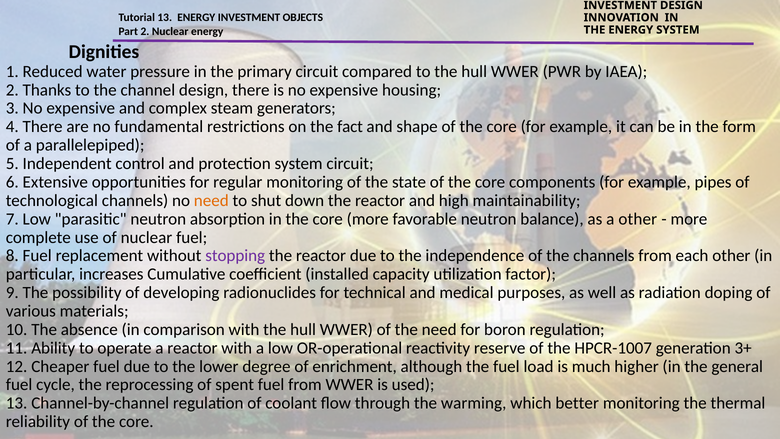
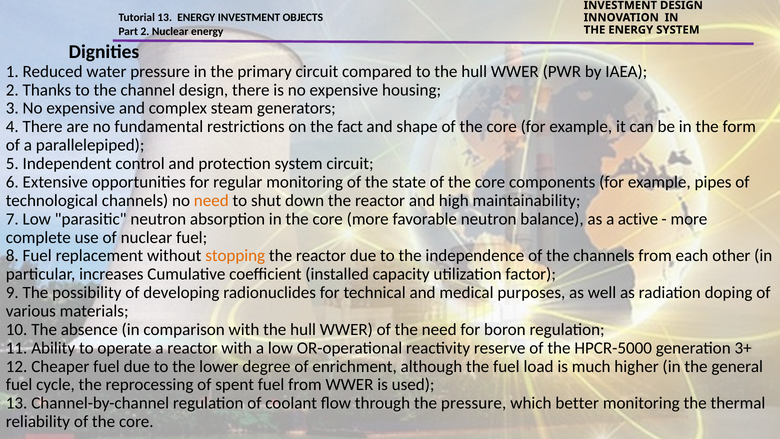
a other: other -> active (638, 219)
stopping colour: purple -> orange (235, 256)
HPCR-1007: HPCR-1007 -> HPCR-5000 (613, 348)
the warming: warming -> pressure (474, 403)
